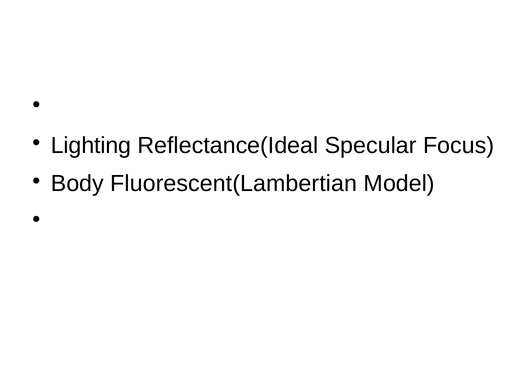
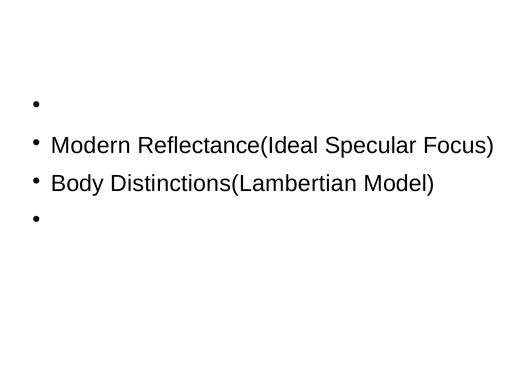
Lighting: Lighting -> Modern (91, 146)
Fluorescent(Lambertian: Fluorescent(Lambertian -> Distinctions(Lambertian (234, 184)
